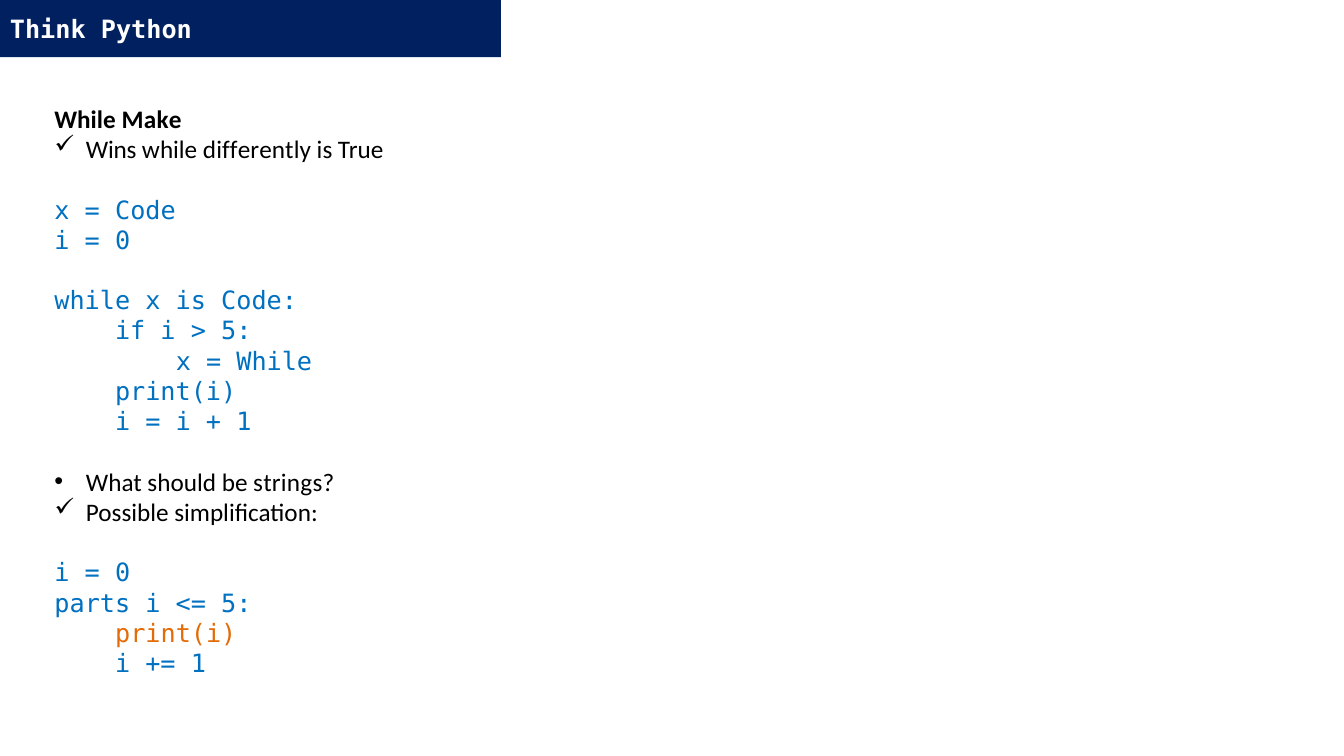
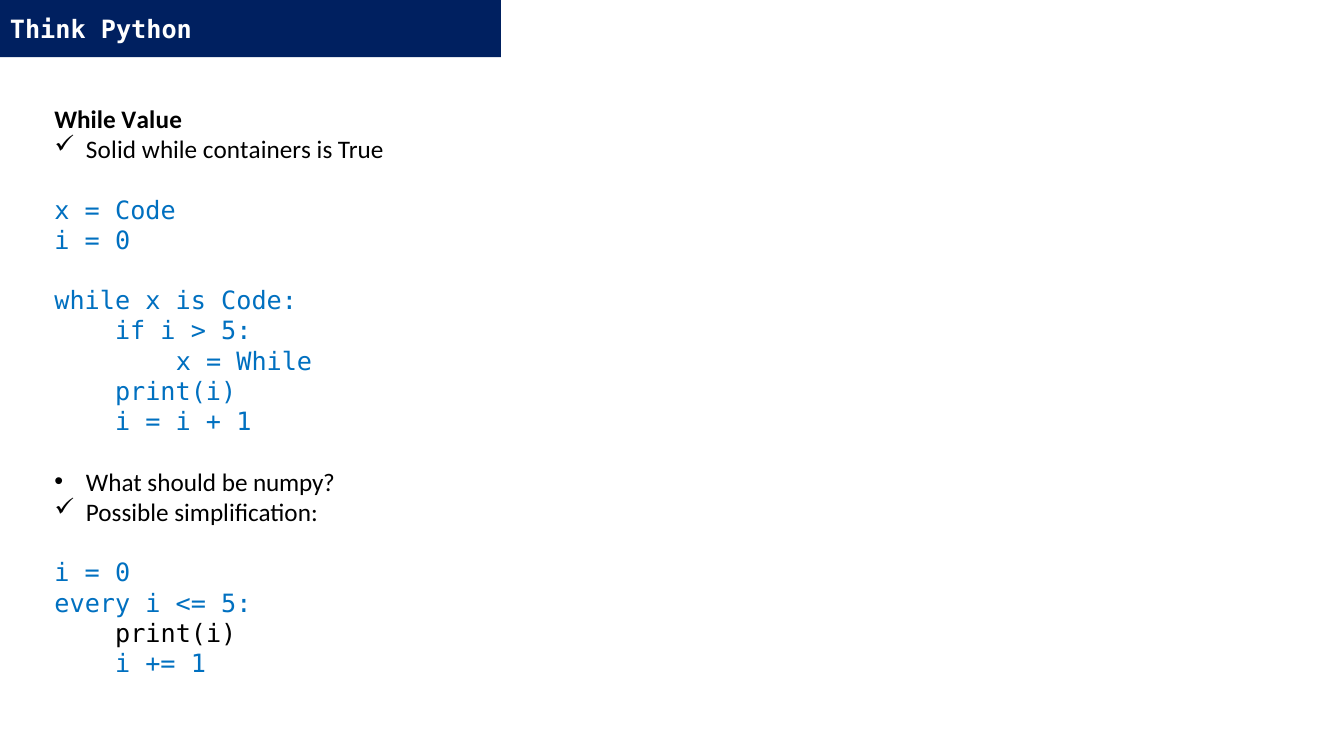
Make: Make -> Value (152, 120)
Wins: Wins -> Solid (111, 150)
differently: differently -> containers (257, 150)
strings: strings -> numpy (294, 483)
parts: parts -> every (92, 604)
print(i colour: orange -> black (176, 634)
